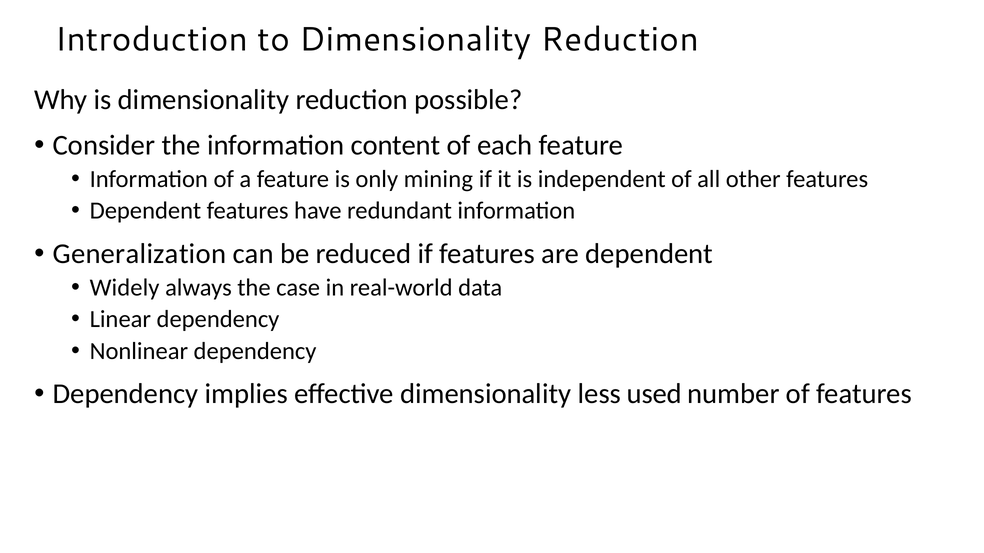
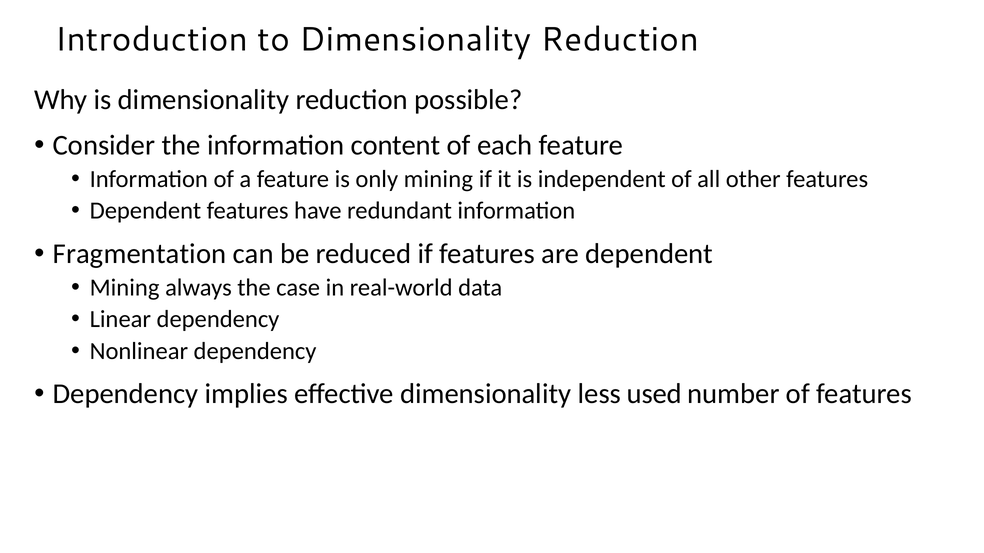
Generalization: Generalization -> Fragmentation (140, 254)
Widely: Widely -> Mining (125, 288)
